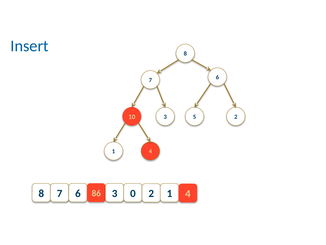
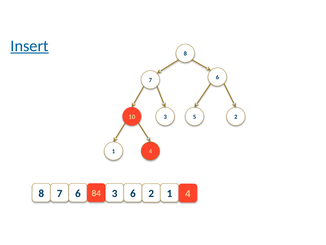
Insert underline: none -> present (30, 46)
86: 86 -> 84 (96, 193)
3 0: 0 -> 6 (133, 193)
